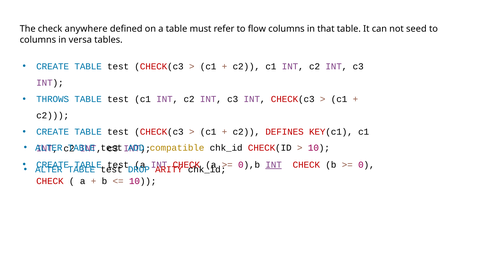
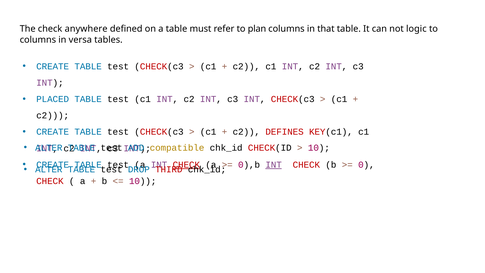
flow: flow -> plan (257, 29)
seed: seed -> logic (416, 29)
THROWS: THROWS -> PLACED (53, 99)
CHECK underline: none -> present (186, 165)
ARITY: ARITY -> THIRD (169, 169)
